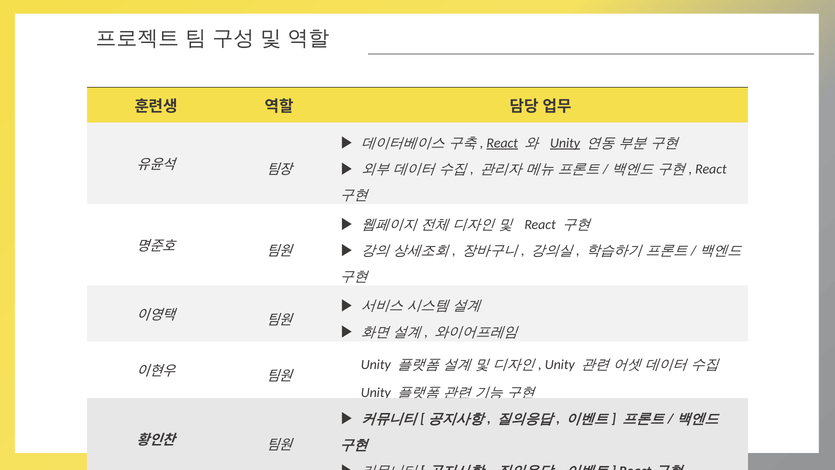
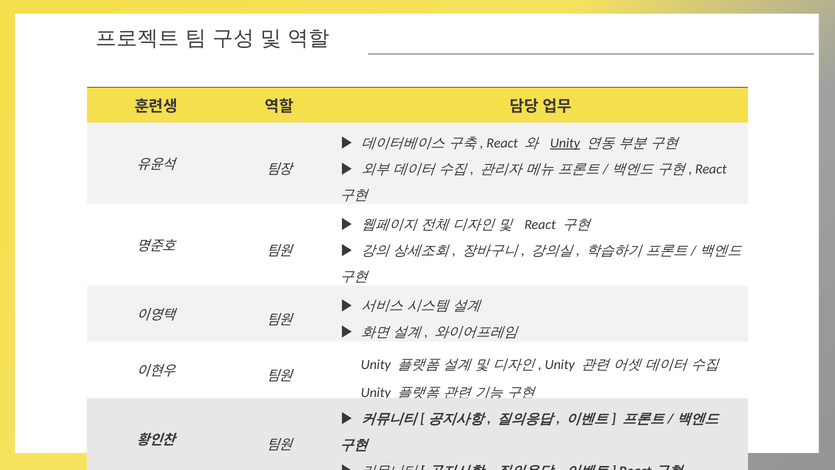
React underline: present -> none (502, 143)
